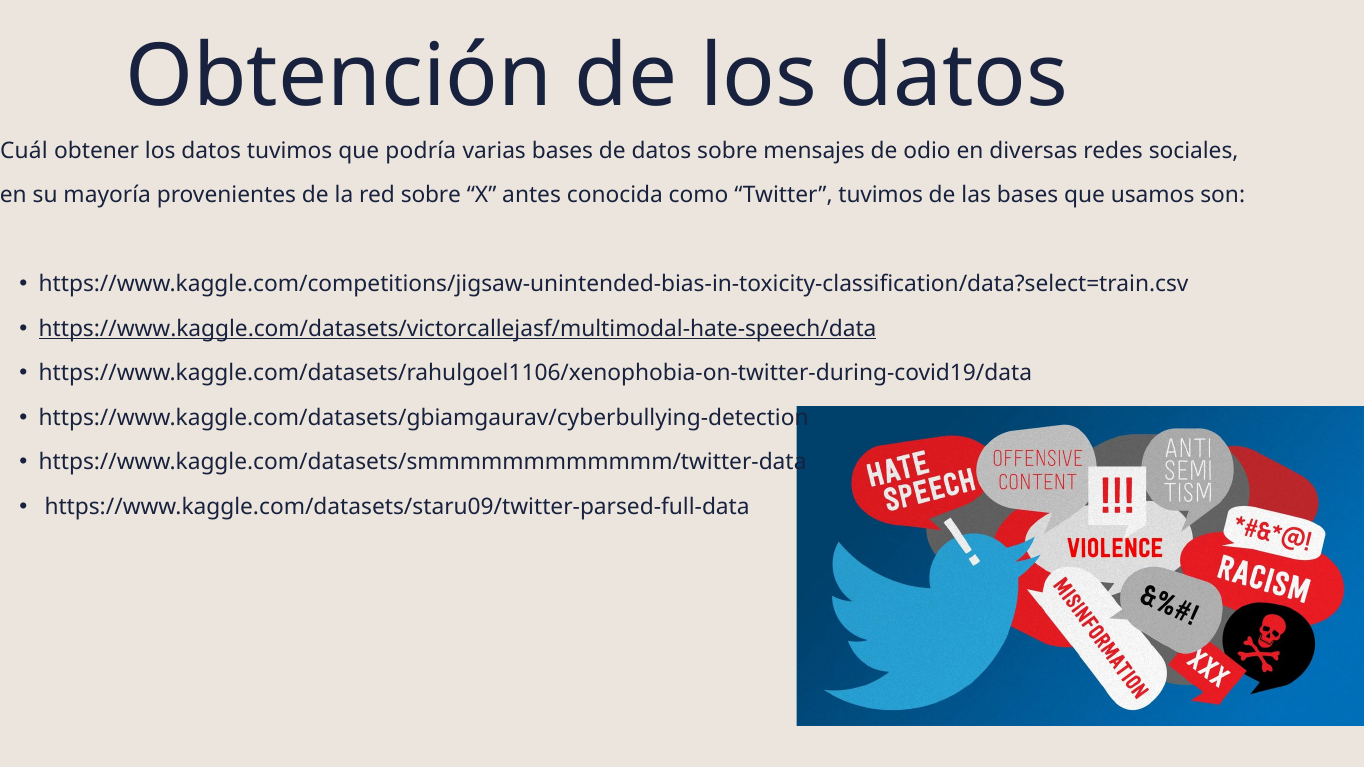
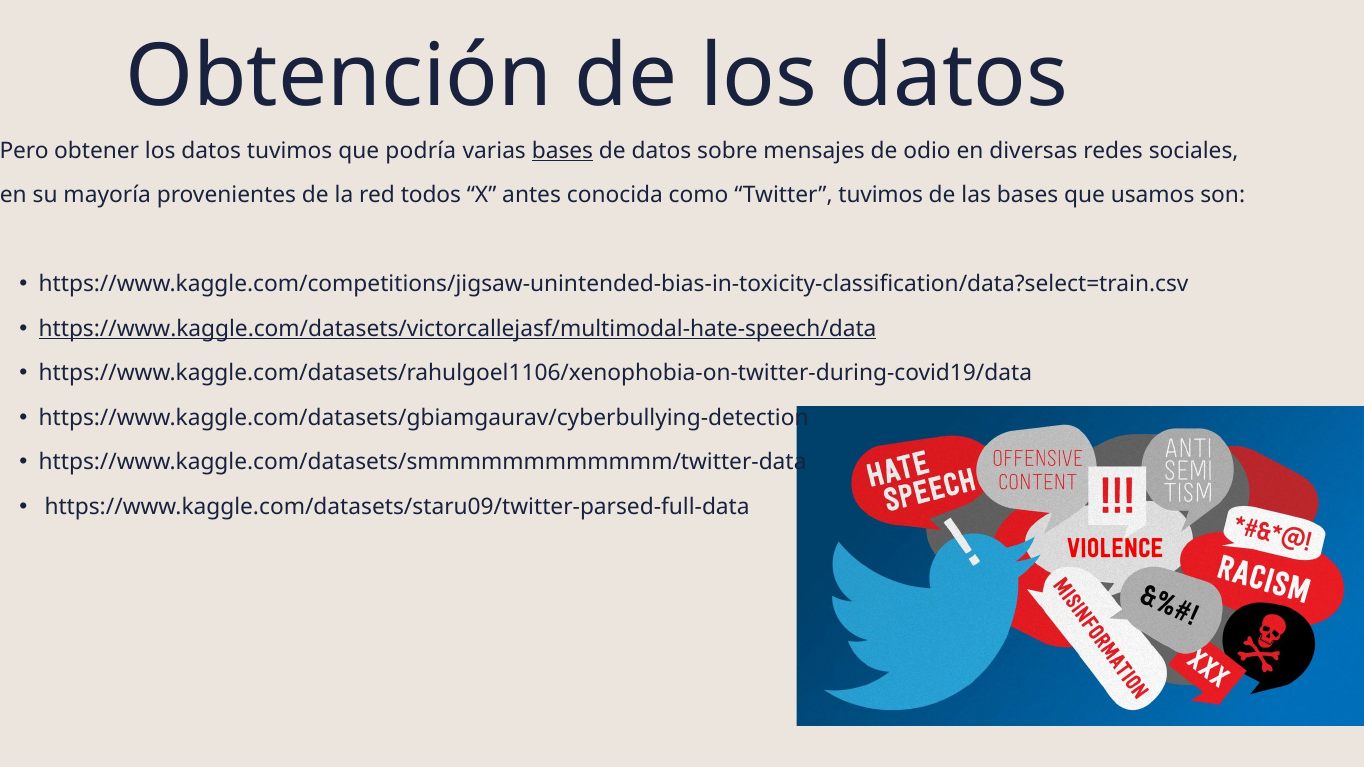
Cuál: Cuál -> Pero (24, 151)
bases underline: none -> present (562, 151)
red sobre: sobre -> todos (431, 195)
